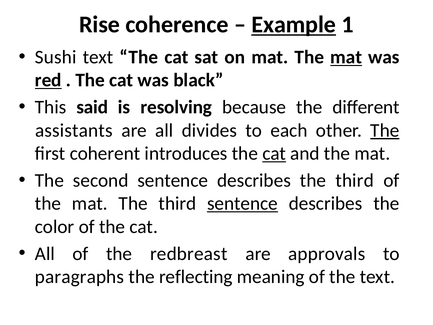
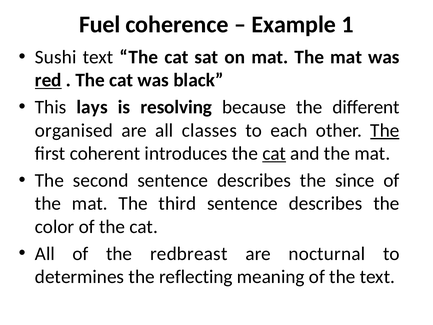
Rise: Rise -> Fuel (100, 25)
Example underline: present -> none (294, 25)
mat underline: present -> none (346, 57)
said: said -> lays (92, 107)
assistants: assistants -> organised (74, 130)
divides: divides -> classes (209, 130)
describes the third: third -> since (355, 180)
sentence underline: present -> none (243, 203)
approvals: approvals -> nocturnal (327, 253)
paragraphs: paragraphs -> determines (80, 277)
